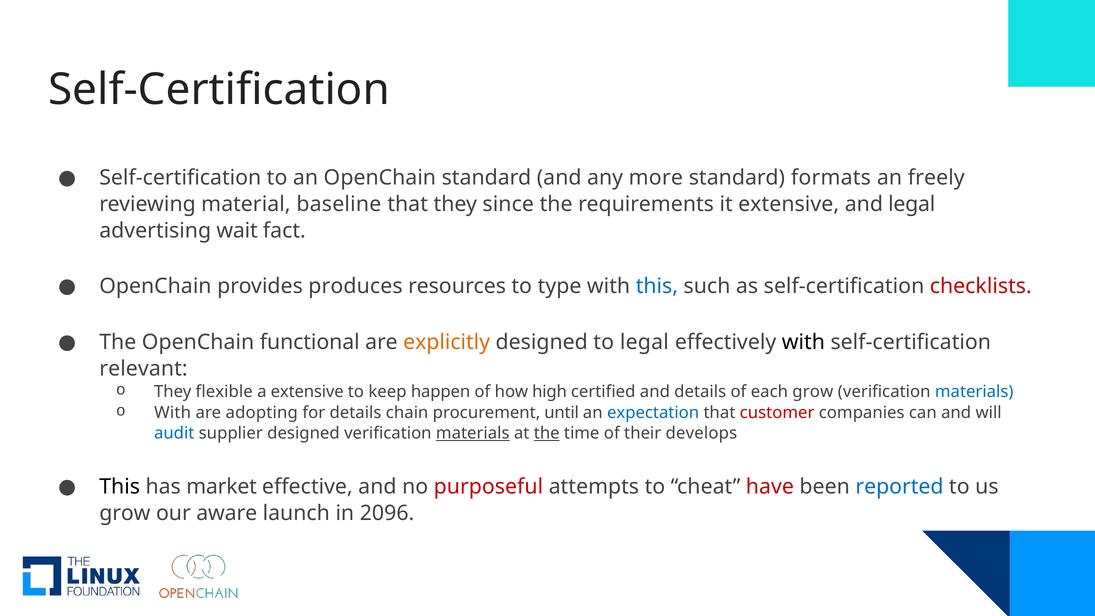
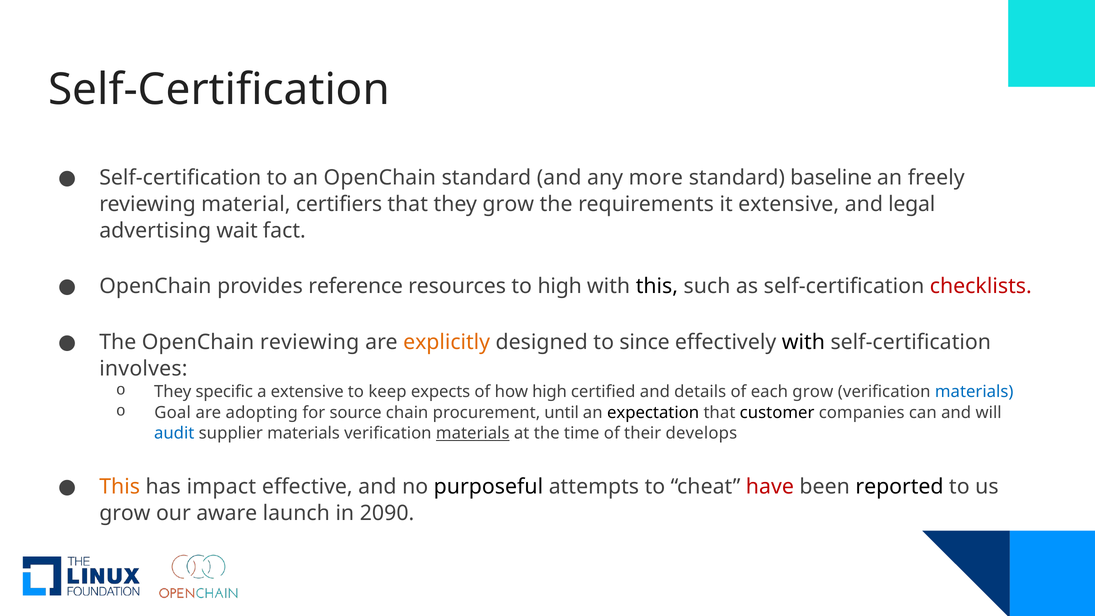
formats: formats -> baseline (831, 178)
baseline: baseline -> certifiers (339, 204)
they since: since -> grow (508, 204)
produces: produces -> reference (356, 286)
to type: type -> high (560, 286)
this colour: blue -> black (657, 286)
OpenChain functional: functional -> reviewing (310, 342)
to legal: legal -> since (645, 342)
relevant: relevant -> involves (143, 369)
flexible: flexible -> specific (224, 392)
happen: happen -> expects (441, 392)
With: With -> Goal (173, 413)
for details: details -> source (356, 413)
expectation colour: blue -> black (653, 413)
customer colour: red -> black (777, 413)
supplier designed: designed -> materials (304, 433)
the underline: present -> none (547, 433)
This colour: black -> orange (120, 487)
market: market -> impact (221, 487)
purposeful colour: red -> black (488, 487)
reported colour: blue -> black (900, 487)
2096: 2096 -> 2090 (387, 513)
